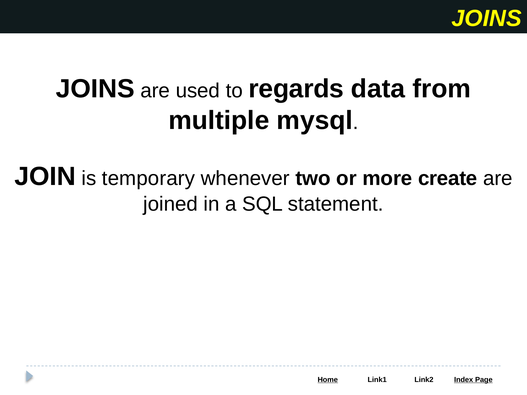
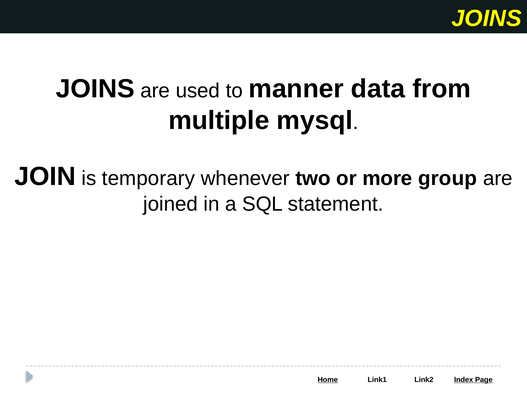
regards: regards -> manner (296, 89)
create: create -> group (447, 179)
